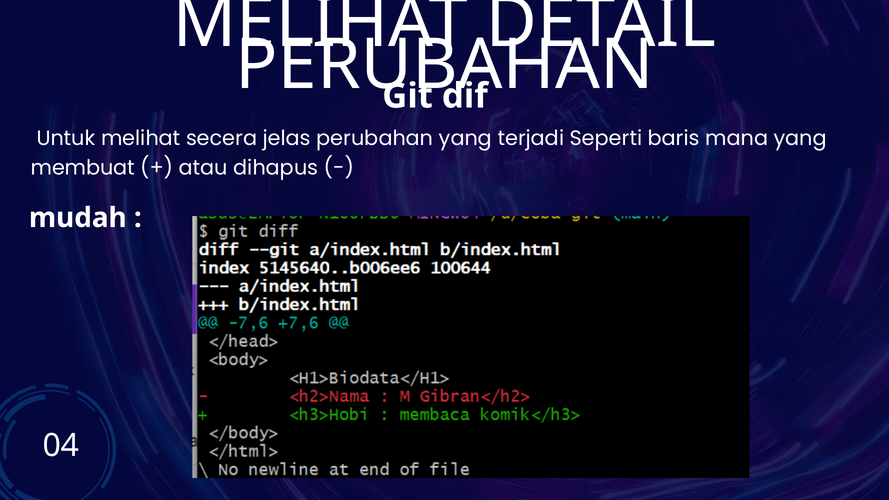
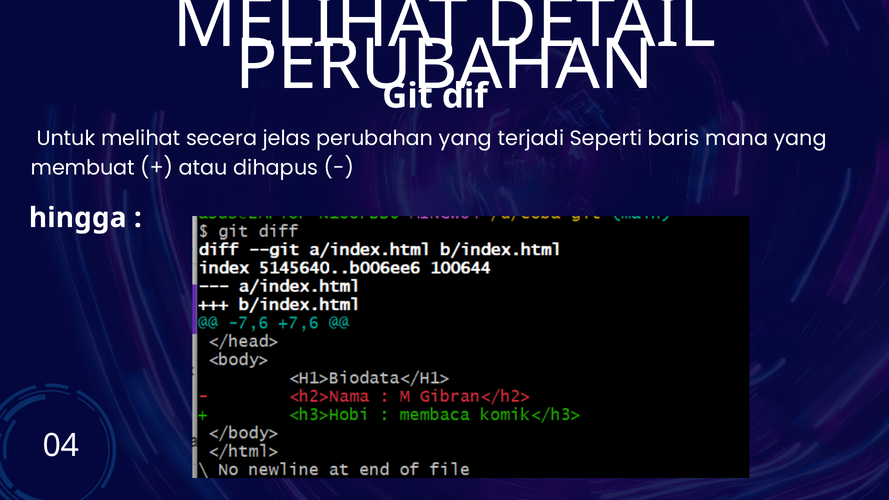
mudah: mudah -> hingga (78, 218)
